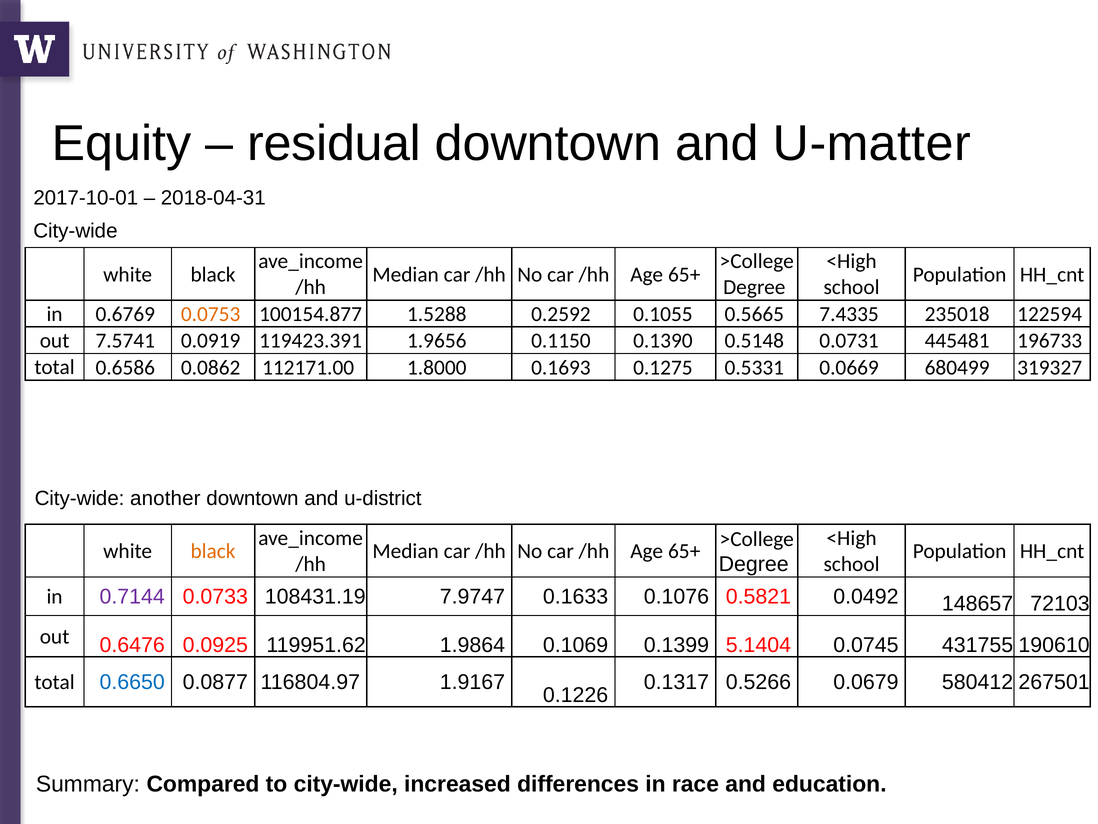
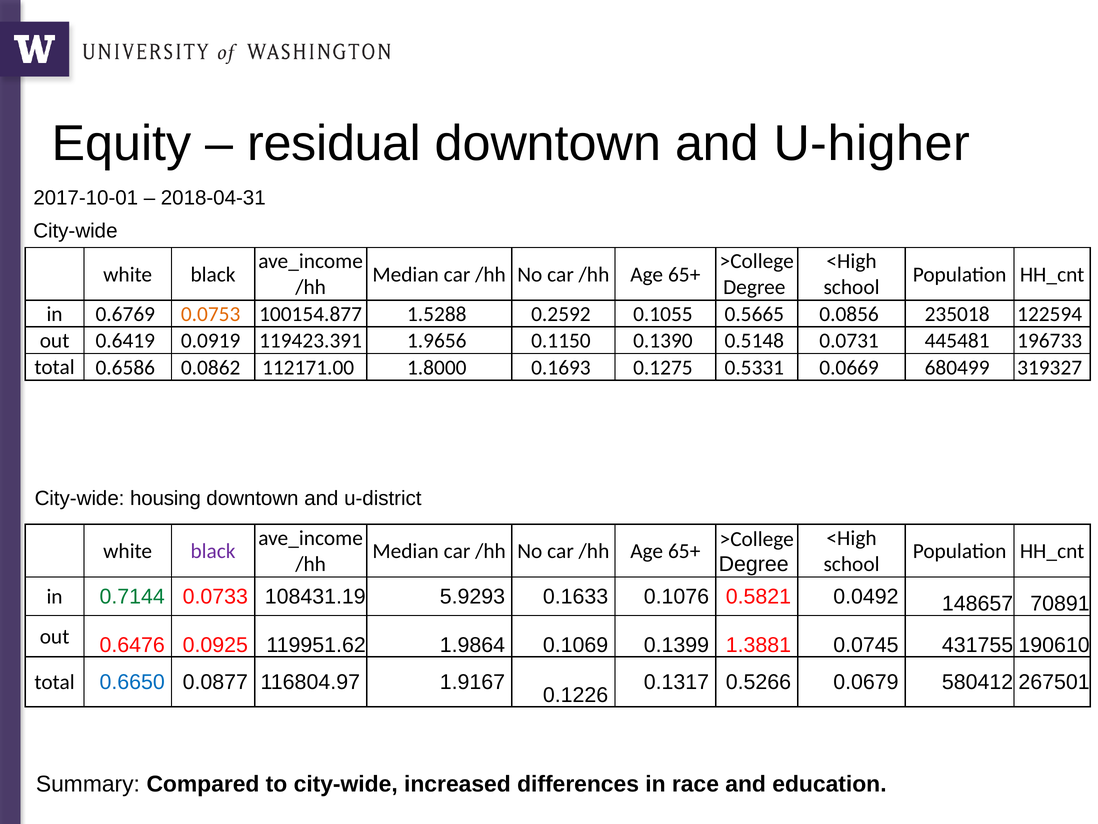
U-matter: U-matter -> U-higher (872, 144)
7.4335: 7.4335 -> 0.0856 (849, 314)
7.5741: 7.5741 -> 0.6419 (125, 341)
another: another -> housing (165, 498)
black colour: orange -> purple (213, 551)
0.7144 colour: purple -> green (132, 597)
7.9747: 7.9747 -> 5.9293 (472, 597)
72103: 72103 -> 70891 (1060, 603)
5.1404: 5.1404 -> 1.3881 (758, 645)
